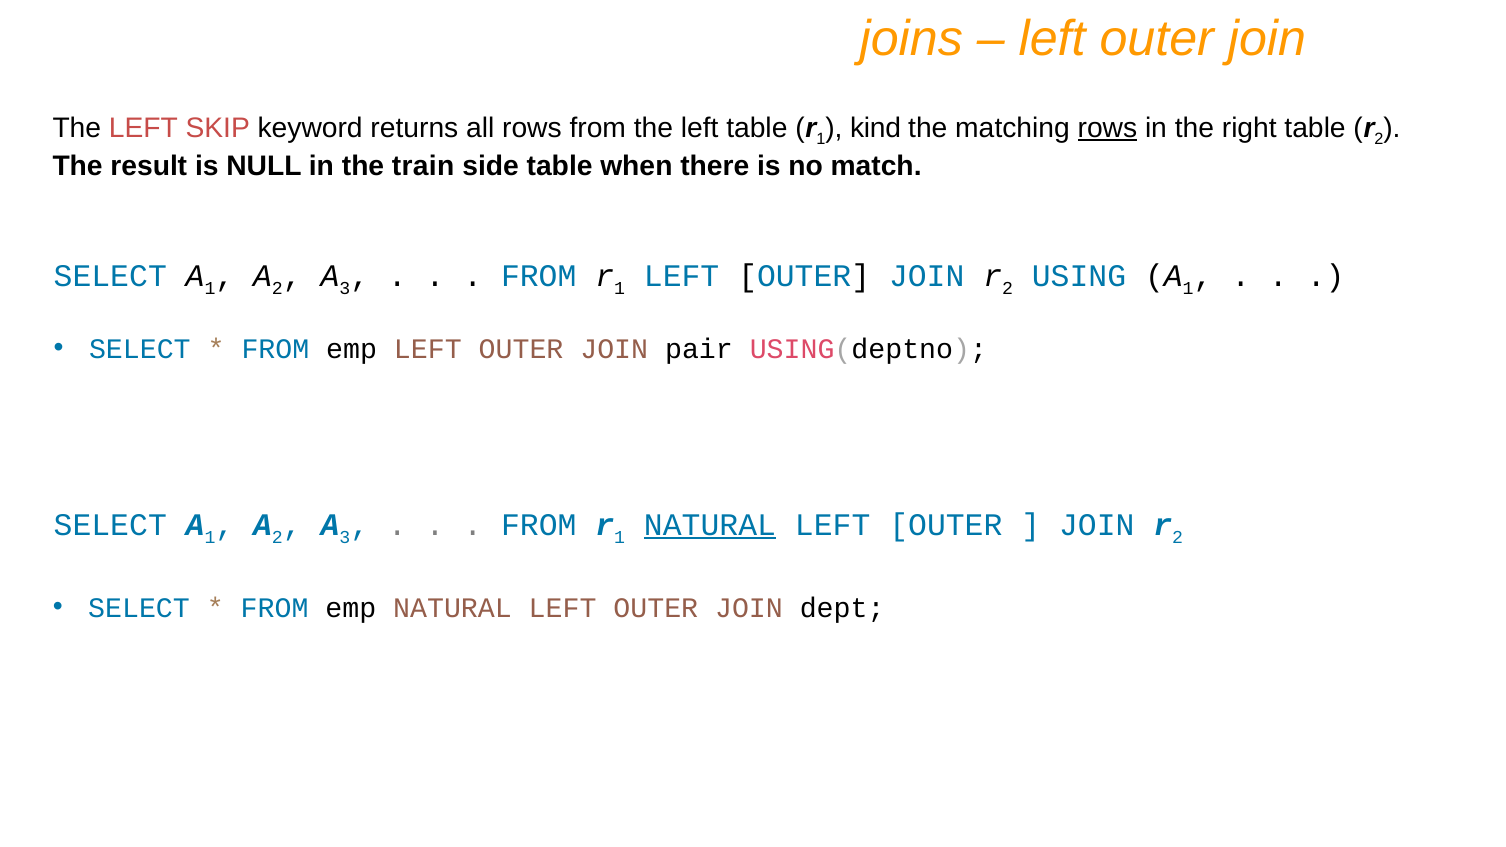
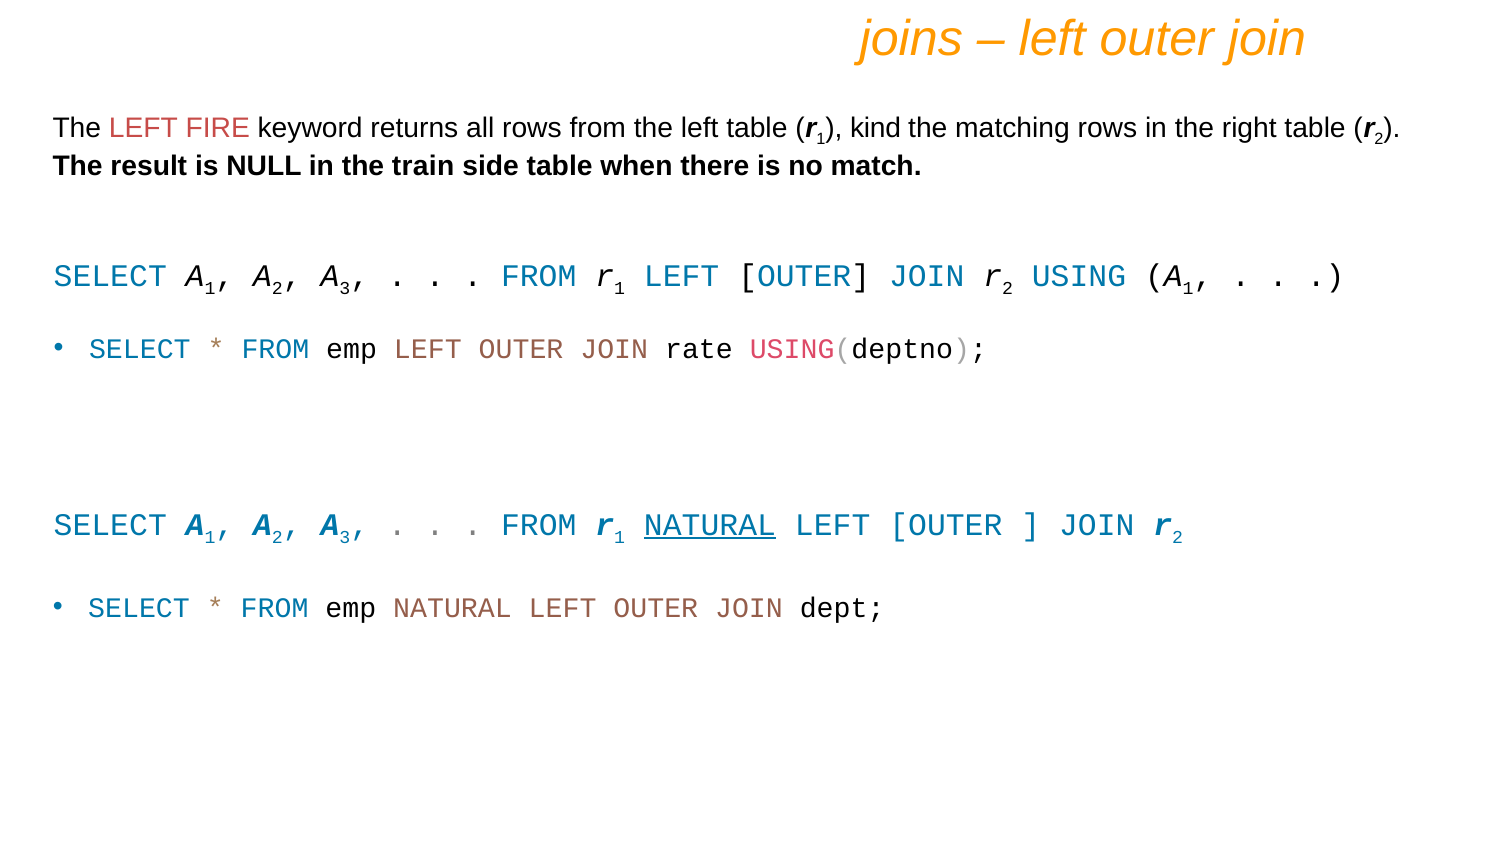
SKIP: SKIP -> FIRE (218, 128)
rows underline: present -> none (1107, 128)
pair: pair -> rate (699, 349)
